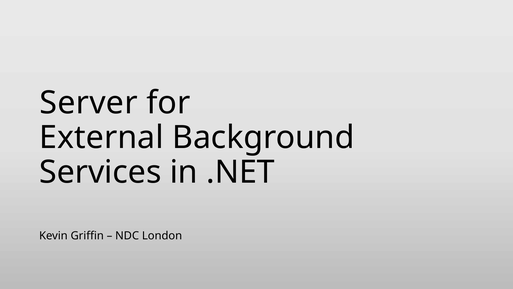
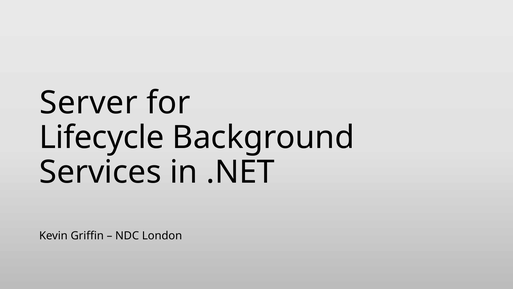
External: External -> Lifecycle (102, 137)
